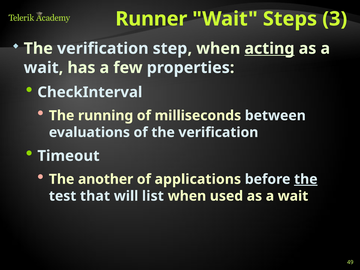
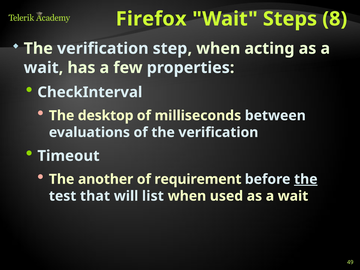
Runner: Runner -> Firefox (151, 19)
3: 3 -> 8 (335, 19)
acting underline: present -> none (269, 48)
running: running -> desktop (106, 116)
applications: applications -> requirement (198, 179)
